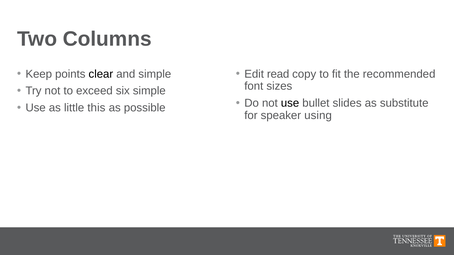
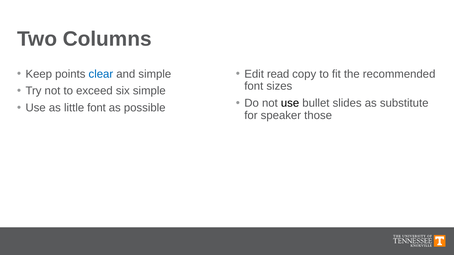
clear colour: black -> blue (101, 74)
little this: this -> font (97, 108)
using: using -> those (318, 116)
